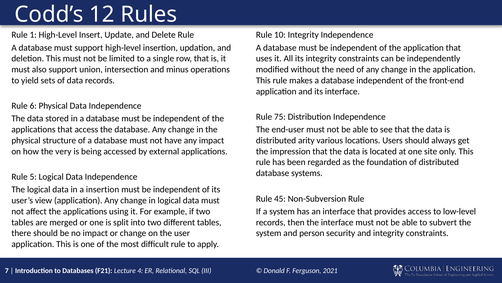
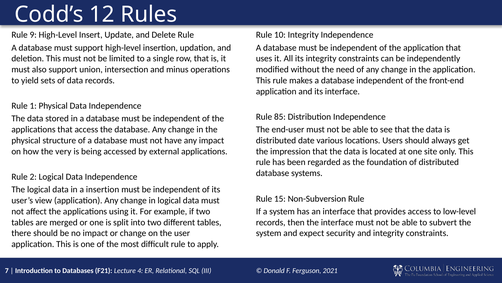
1: 1 -> 9 (33, 35)
6: 6 -> 1 (33, 106)
75: 75 -> 85 (280, 117)
arity: arity -> date (306, 140)
5: 5 -> 2 (33, 176)
45: 45 -> 15 (280, 198)
person: person -> expect (312, 233)
